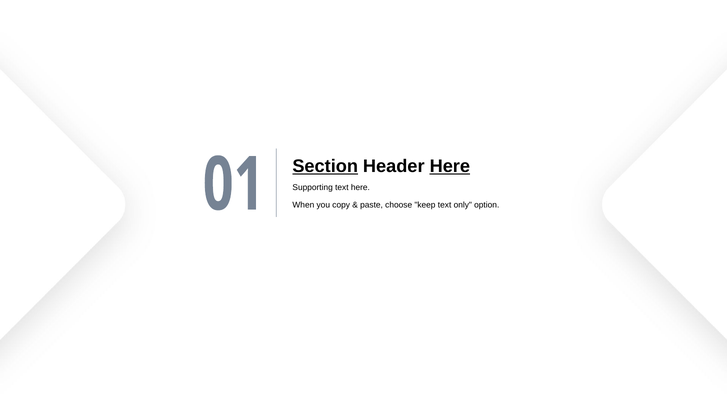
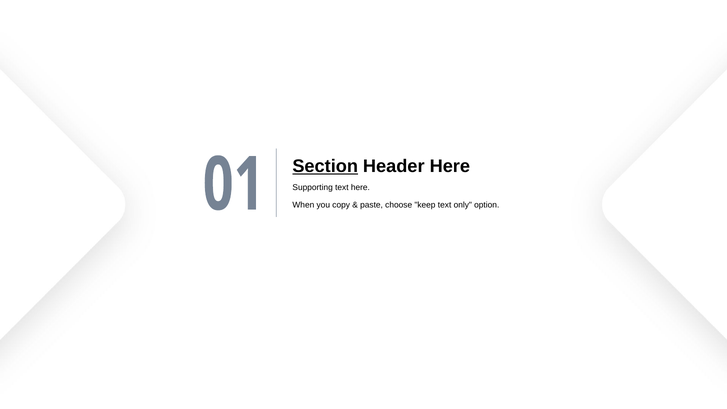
Here underline: present -> none (450, 166)
